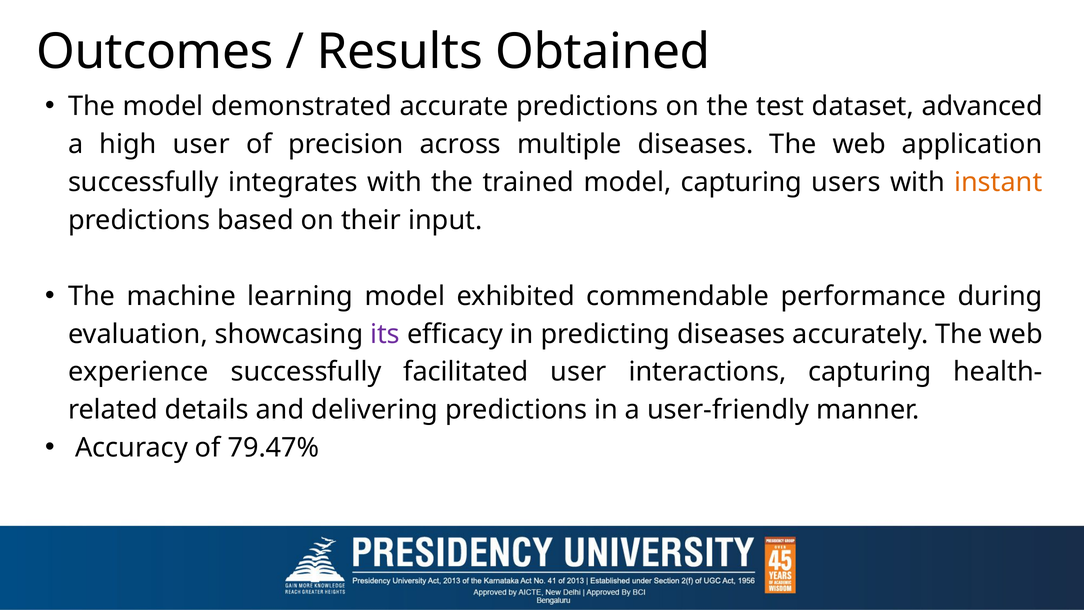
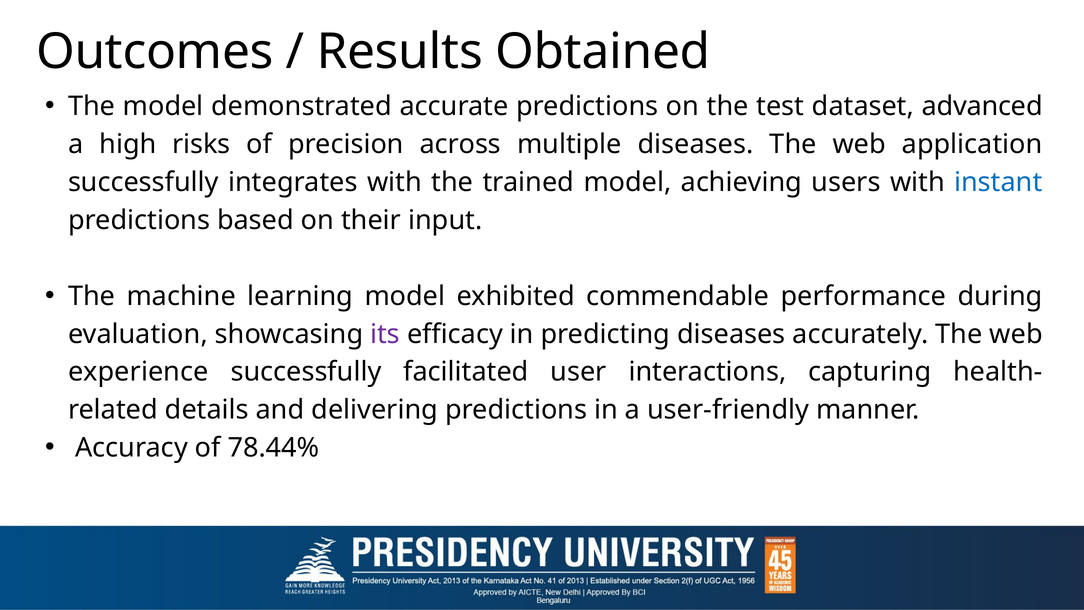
high user: user -> risks (201, 144)
model capturing: capturing -> achieving (741, 182)
instant colour: orange -> blue (998, 182)
79.47%: 79.47% -> 78.44% (273, 448)
